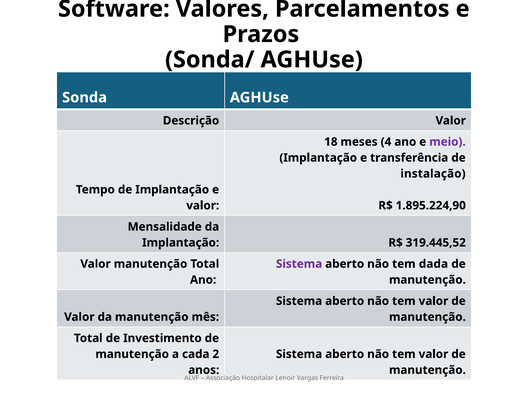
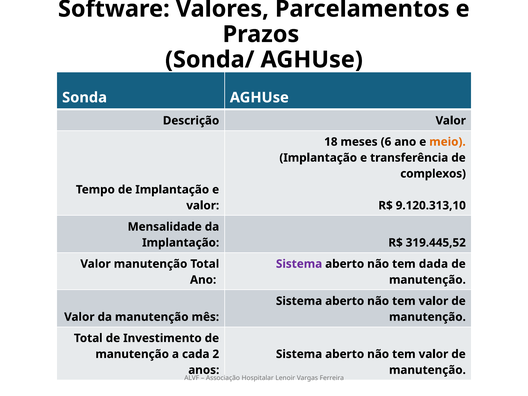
4: 4 -> 6 (386, 142)
meio colour: purple -> orange (447, 142)
instalação: instalação -> complexos (433, 174)
1.895.224,90: 1.895.224,90 -> 9.120.313,10 (431, 206)
